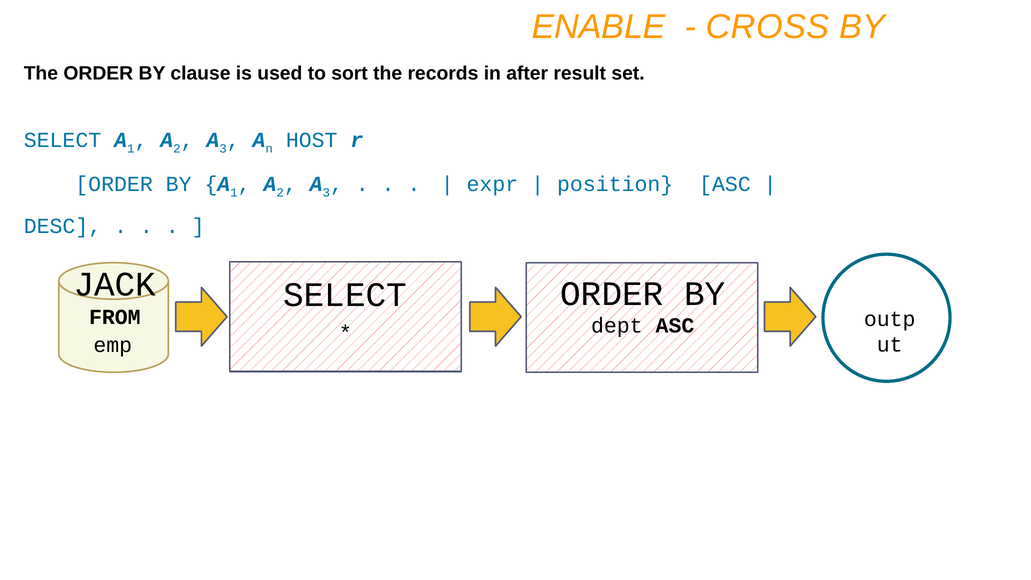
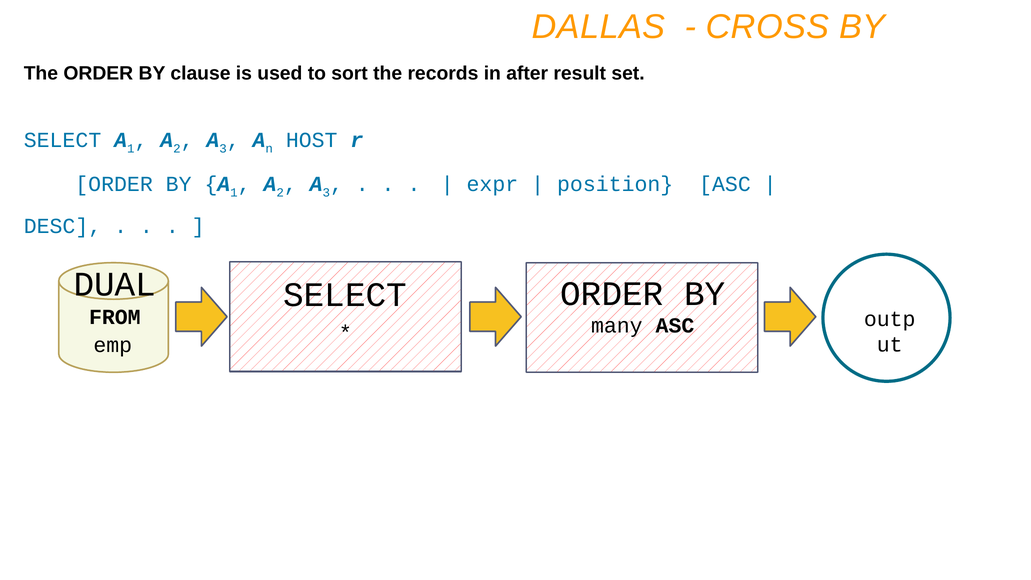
ENABLE: ENABLE -> DALLAS (598, 27)
JACK: JACK -> DUAL (115, 284)
dept: dept -> many (617, 326)
